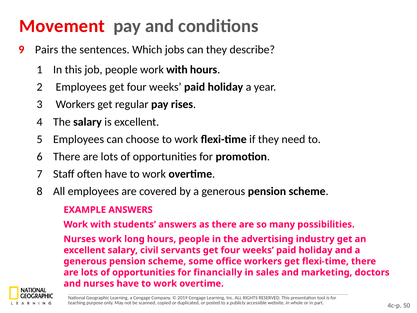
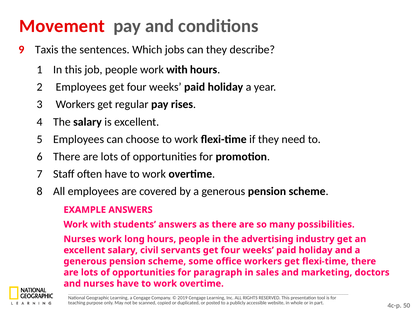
Pairs: Pairs -> Taxis (47, 50)
financially: financially -> paragraph (218, 272)
